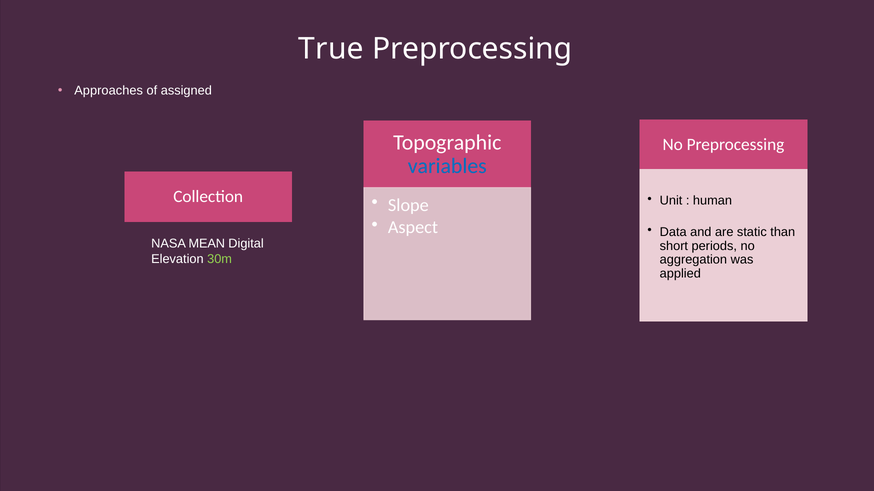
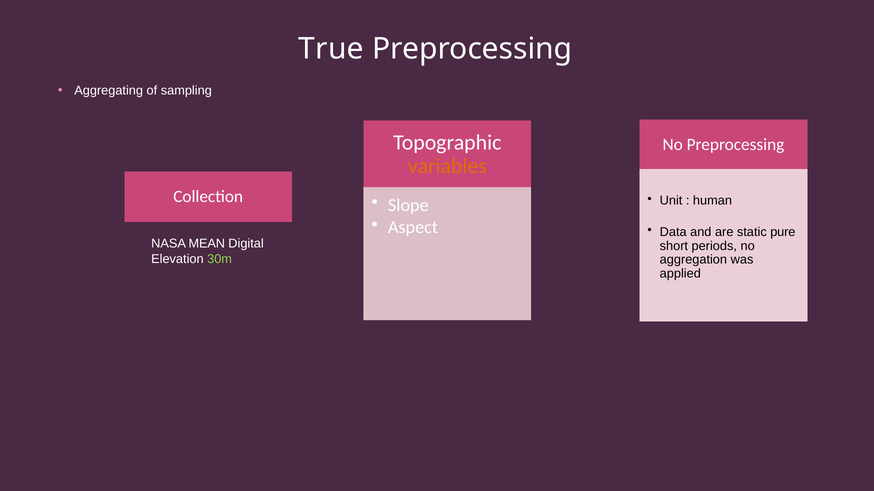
Approaches: Approaches -> Aggregating (109, 91)
assigned: assigned -> sampling (186, 91)
variables colour: blue -> orange (447, 166)
than: than -> pure (783, 232)
